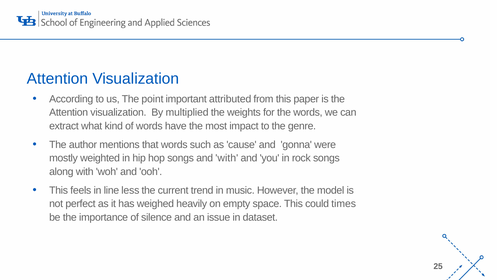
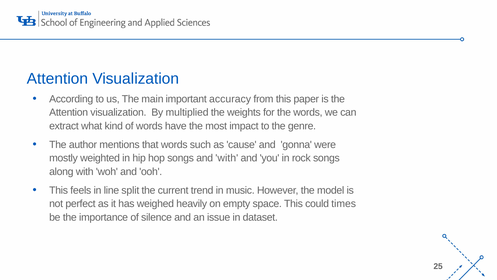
point: point -> main (152, 99)
attributed: attributed -> accuracy (230, 99)
less: less -> split (130, 190)
